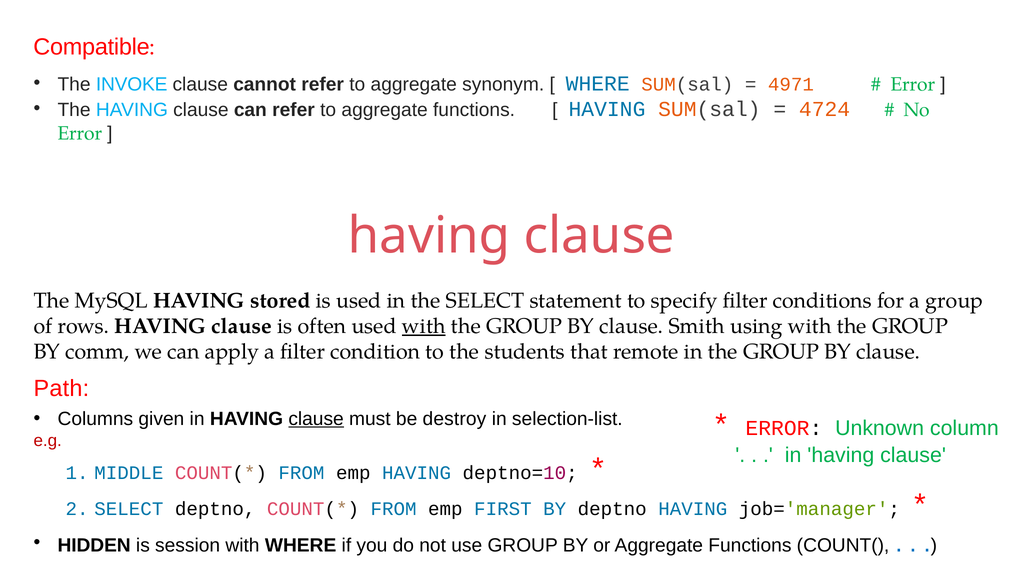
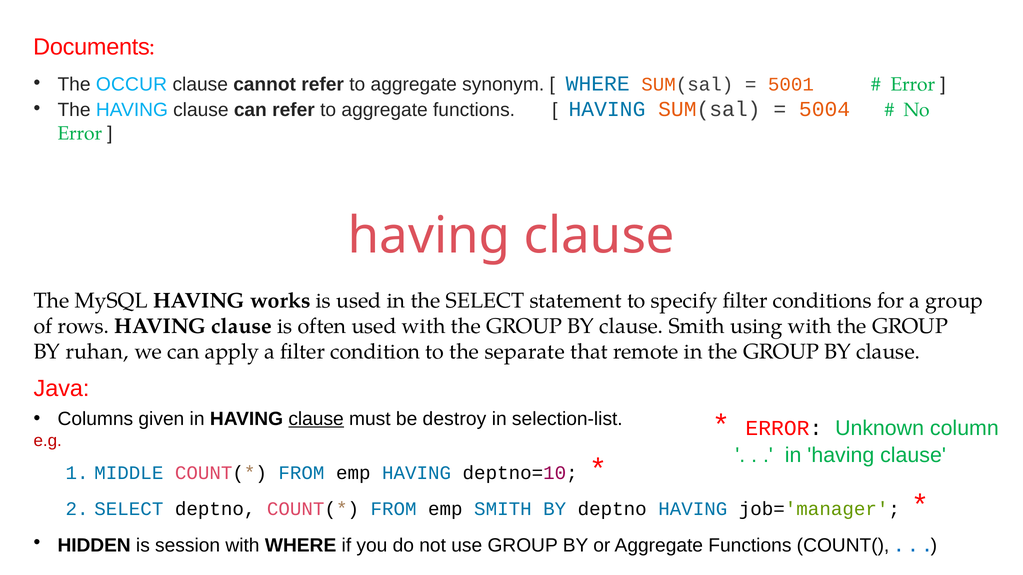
Compatible: Compatible -> Documents (92, 47)
INVOKE: INVOKE -> OCCUR (132, 85)
4971: 4971 -> 5001 (791, 85)
4724: 4724 -> 5004 (825, 109)
stored: stored -> works (280, 301)
with underline: present -> none (424, 326)
comm: comm -> ruhan (97, 352)
students: students -> separate (525, 352)
Path: Path -> Java (62, 389)
emp FIRST: FIRST -> SMITH (503, 509)
